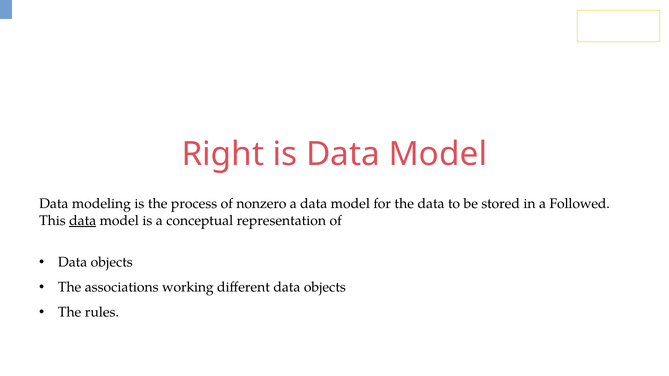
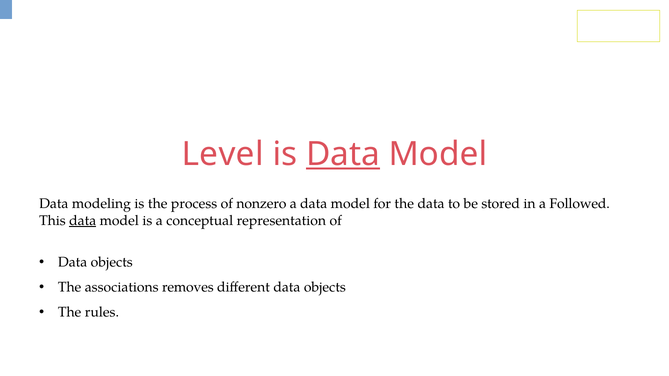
Right: Right -> Level (223, 154)
Data underline: none -> present (343, 154)
working: working -> removes (188, 288)
